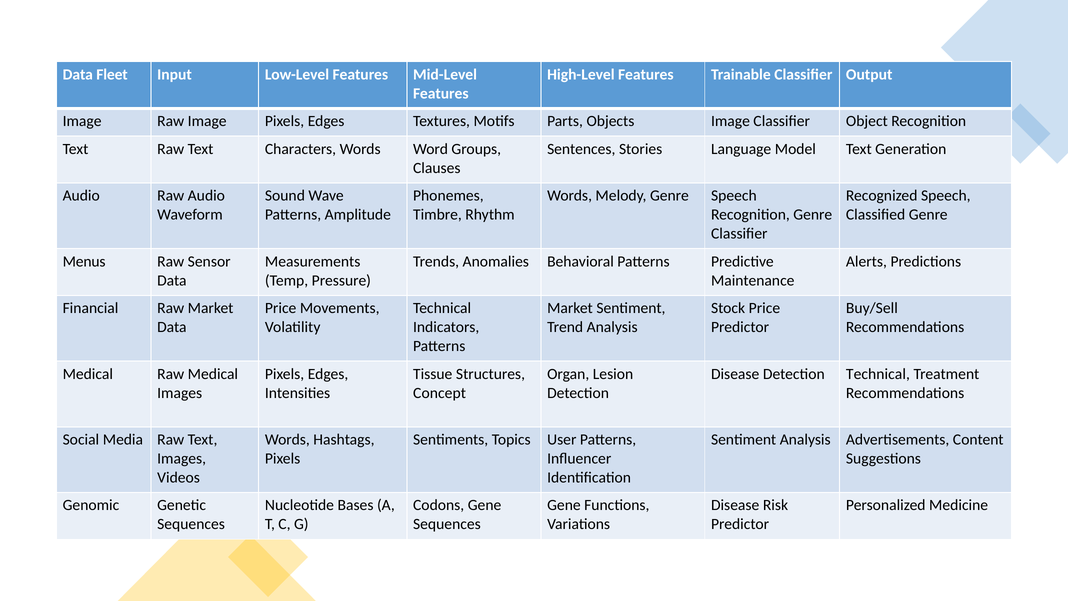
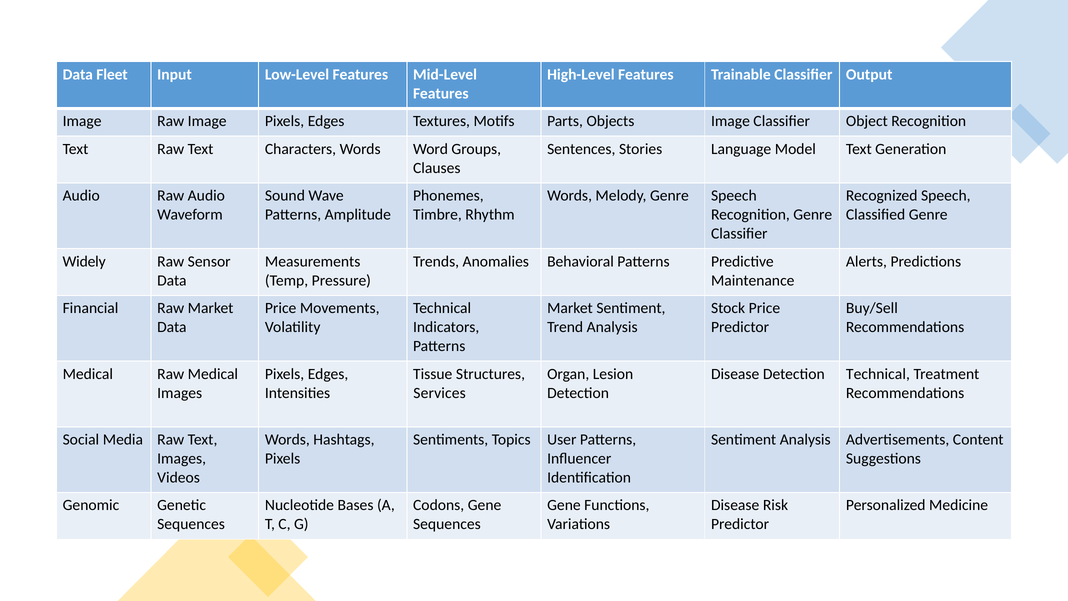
Menus: Menus -> Widely (84, 261)
Concept: Concept -> Services (440, 393)
